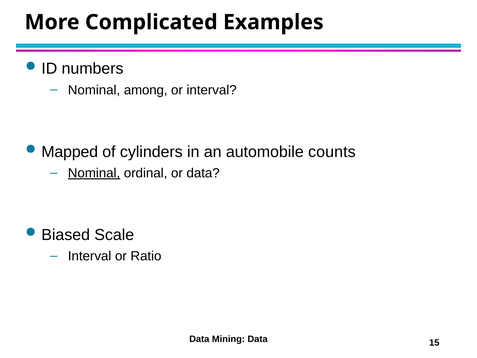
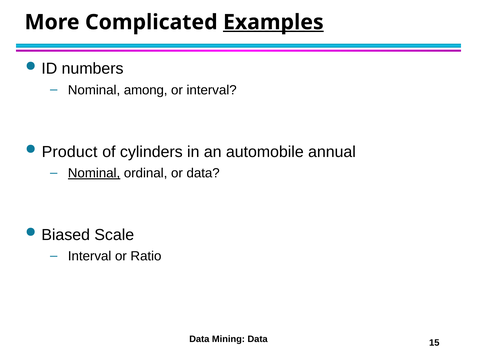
Examples underline: none -> present (273, 22)
Mapped: Mapped -> Product (70, 152)
counts: counts -> annual (332, 152)
